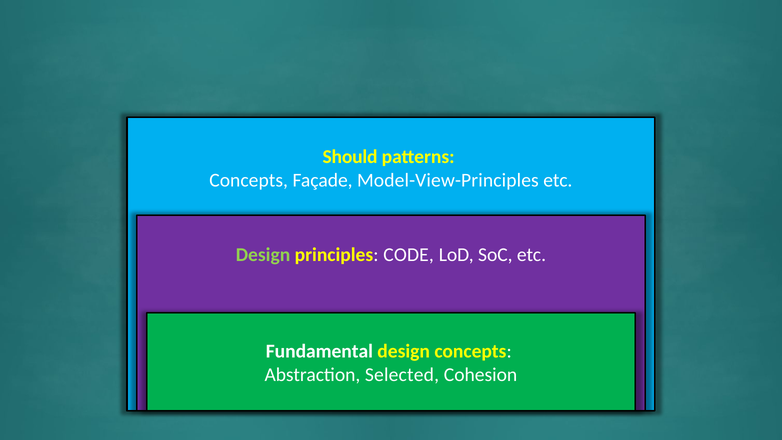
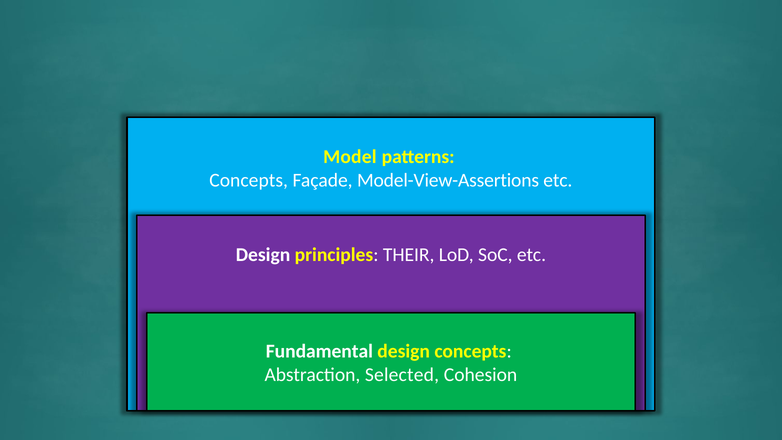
Should: Should -> Model (350, 157)
Model-View-Principles: Model-View-Principles -> Model-View-Assertions (448, 180)
Design colour: light green -> white (263, 254)
CODE: CODE -> THEIR (409, 254)
